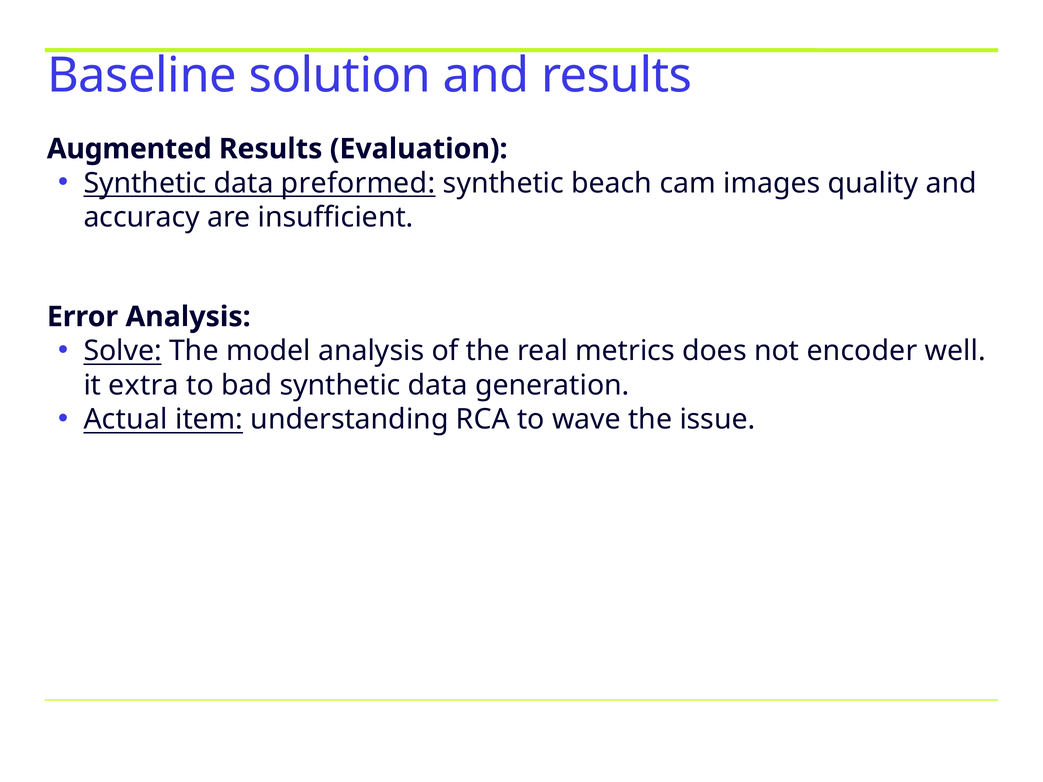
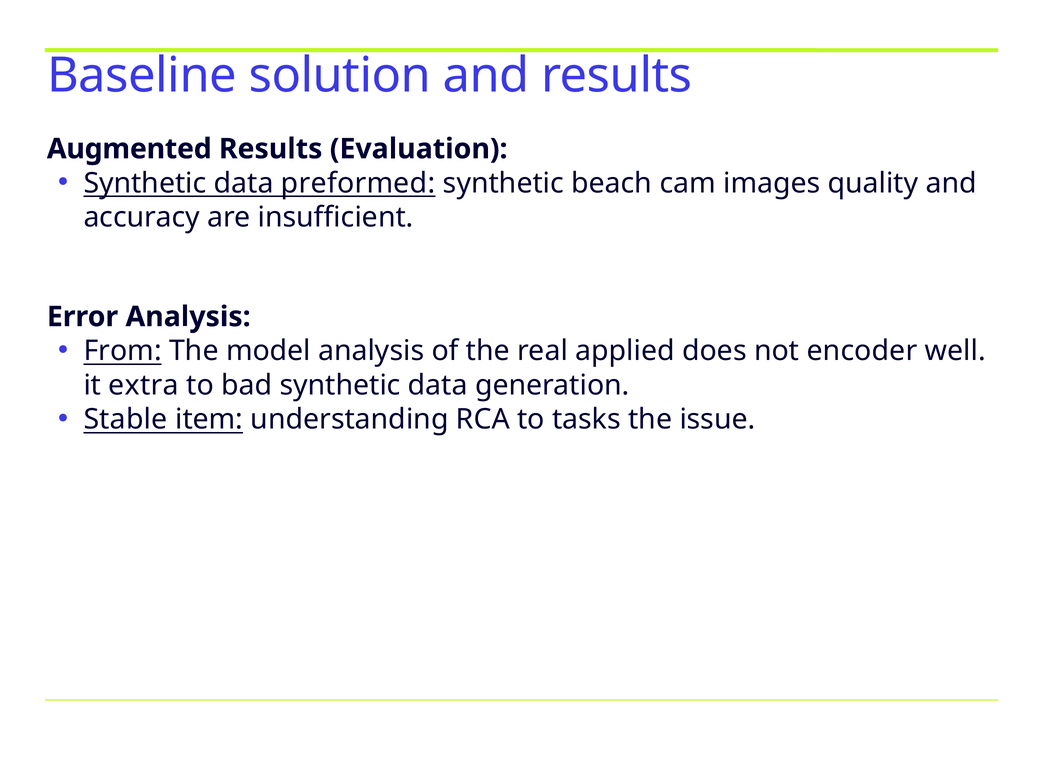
Solve: Solve -> From (123, 351)
metrics: metrics -> applied (625, 351)
Actual: Actual -> Stable (126, 420)
wave: wave -> tasks (586, 420)
